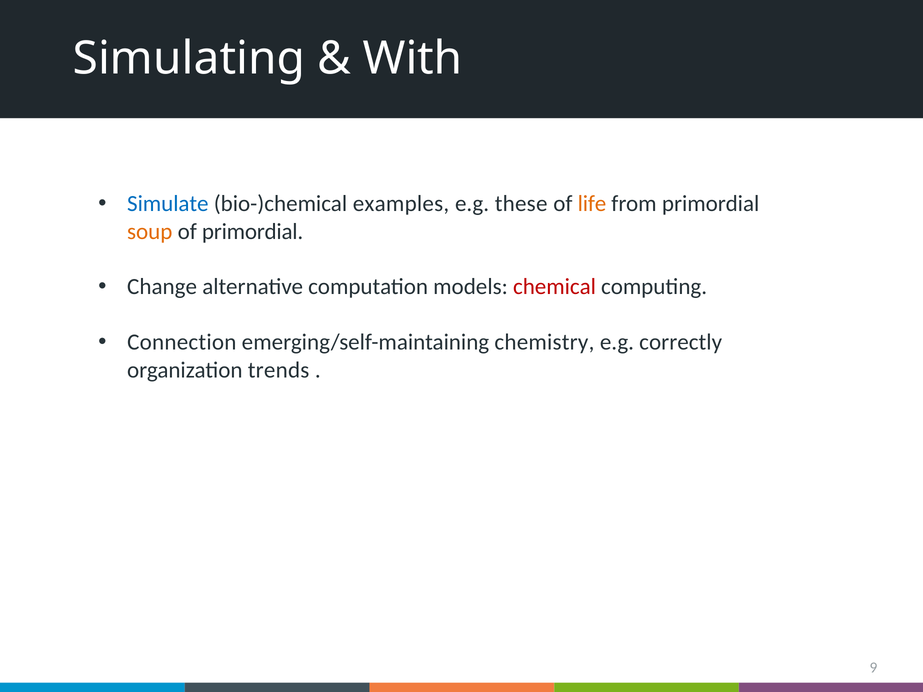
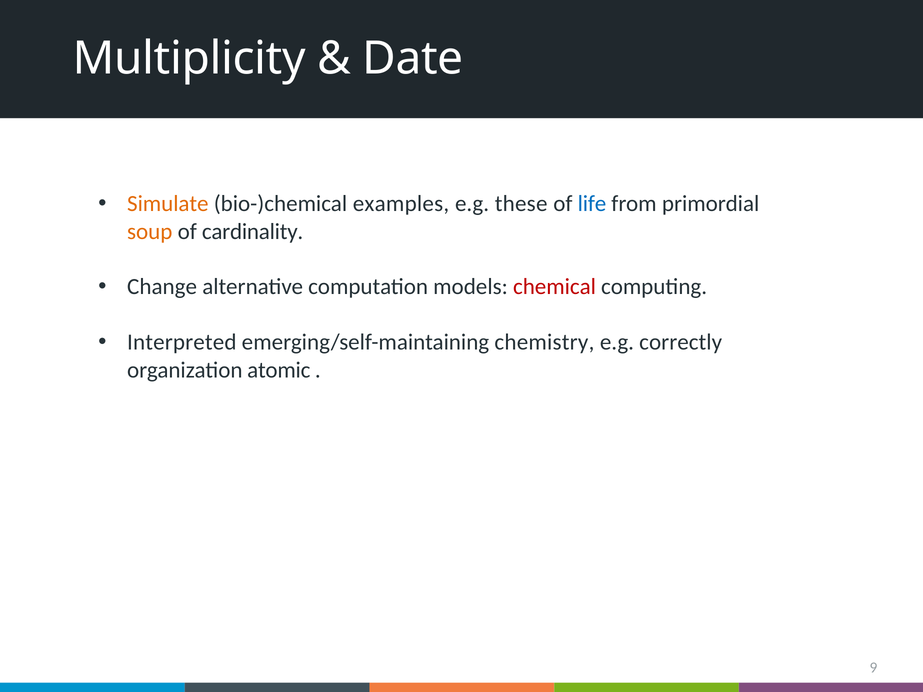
Simulating: Simulating -> Multiplicity (189, 58)
With: With -> Date (413, 58)
Simulate colour: blue -> orange (168, 204)
life colour: orange -> blue (592, 204)
of primordial: primordial -> cardinality (253, 232)
Connection: Connection -> Interpreted (182, 342)
trends: trends -> atomic (279, 370)
